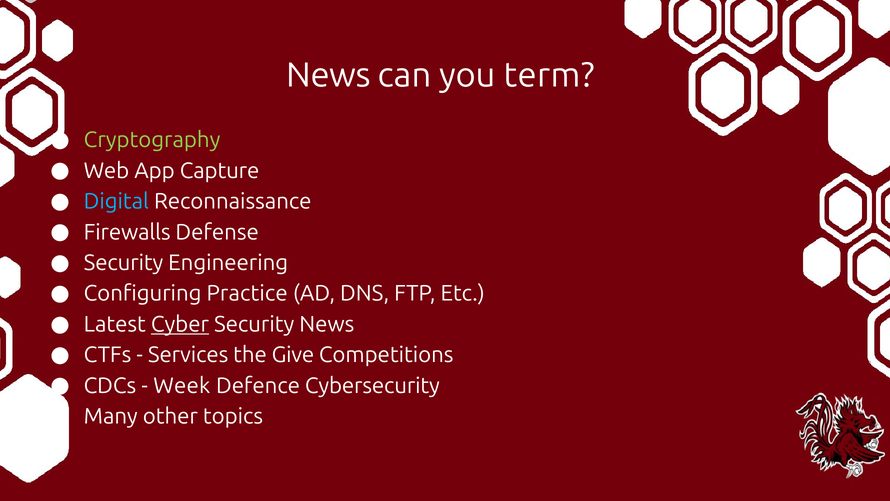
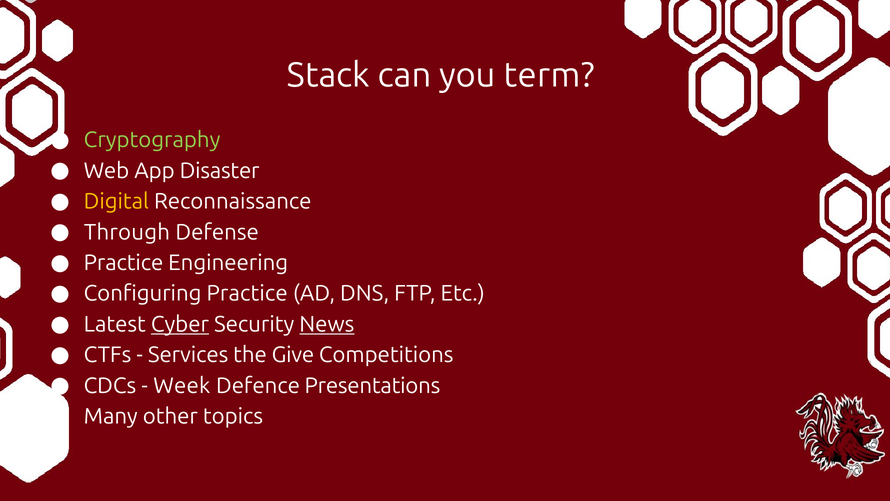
News: News -> Stack (328, 75)
Capture: Capture -> Disaster (220, 171)
Digital colour: light blue -> yellow (116, 201)
Firewalls: Firewalls -> Through (127, 232)
Security: Security -> Practice (124, 263)
News underline: none -> present (327, 324)
Cybersecurity: Cybersecurity -> Presentations (372, 386)
